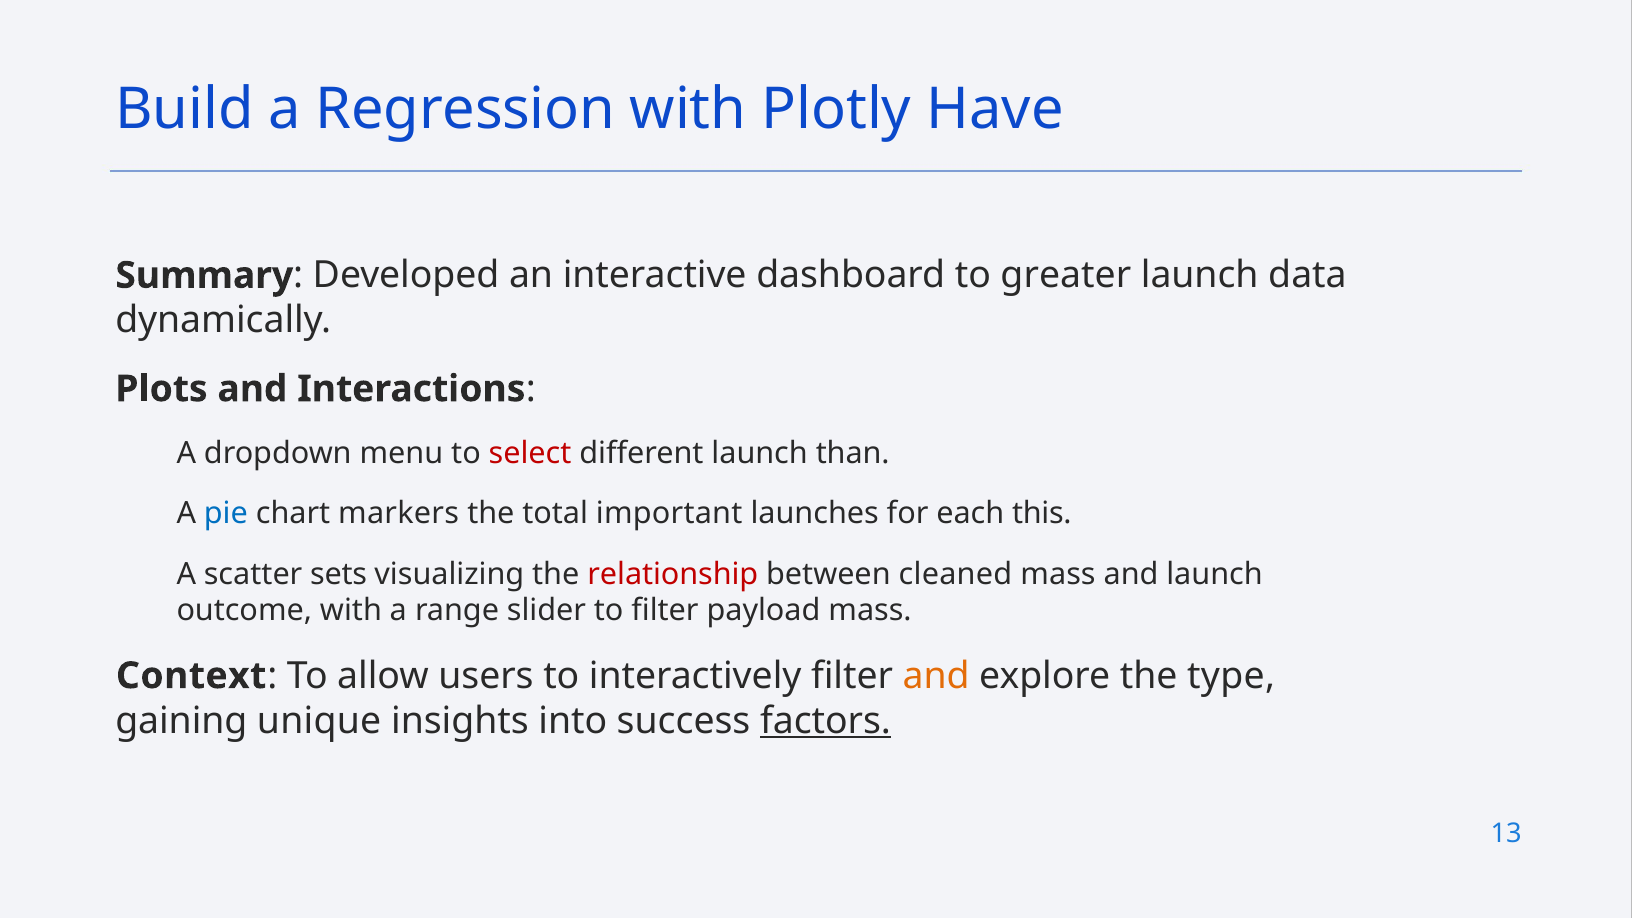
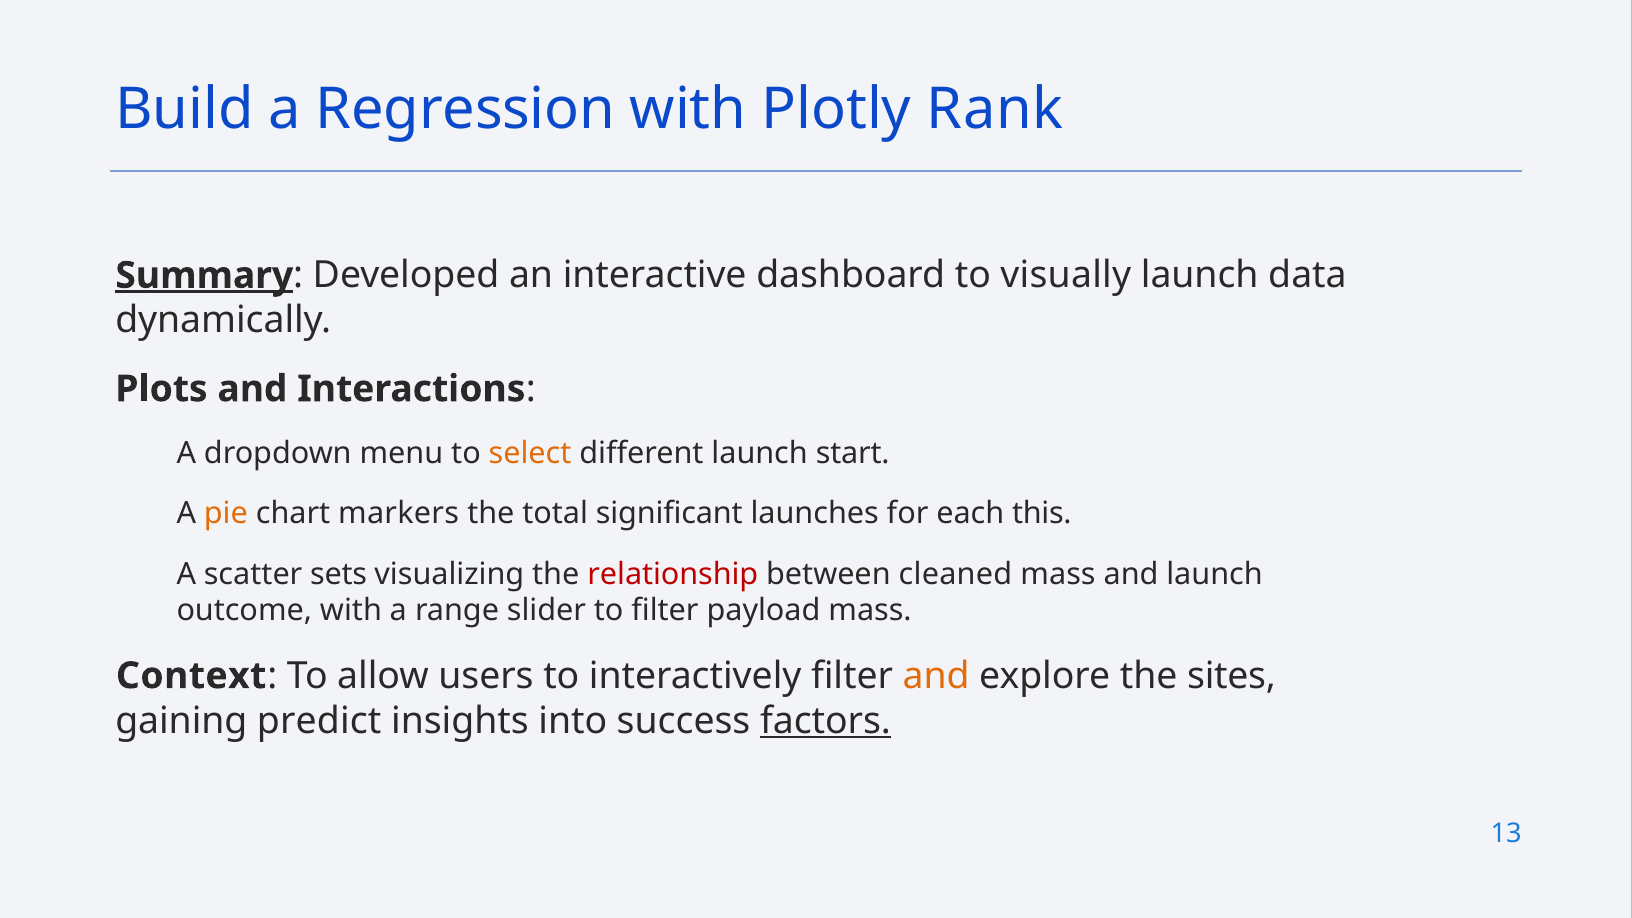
Have: Have -> Rank (995, 109)
Summary underline: none -> present (204, 275)
greater: greater -> visually (1066, 275)
select colour: red -> orange (530, 453)
than: than -> start (853, 453)
pie colour: blue -> orange (226, 514)
important: important -> significant (669, 514)
type: type -> sites (1231, 676)
unique: unique -> predict (319, 721)
